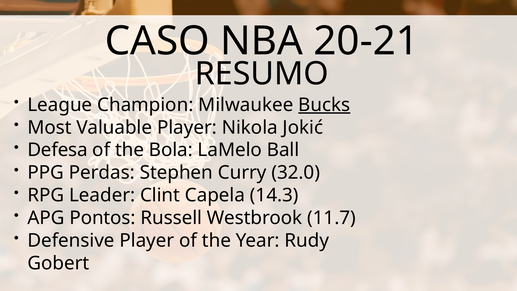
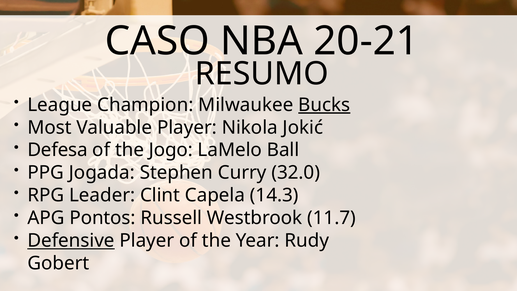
Bola: Bola -> Jogo (171, 150)
Perdas: Perdas -> Jogada (102, 173)
Defensive underline: none -> present (71, 240)
